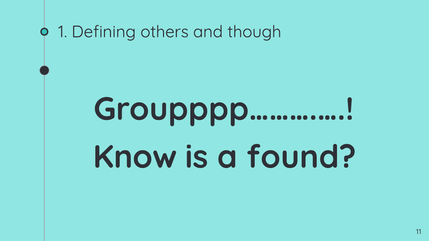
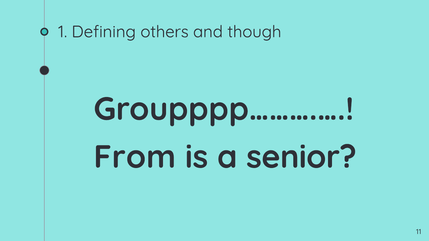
Know: Know -> From (135, 157)
found: found -> senior (301, 157)
